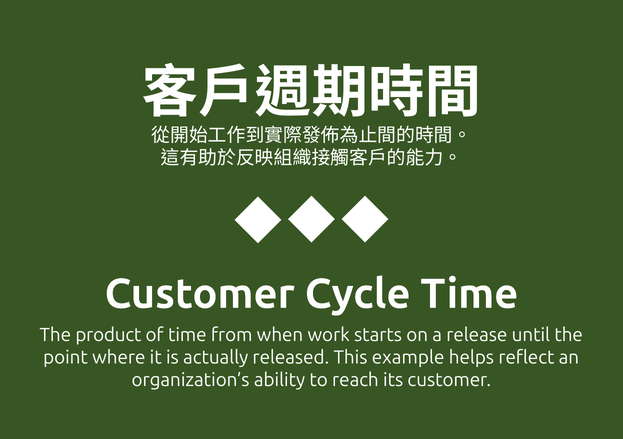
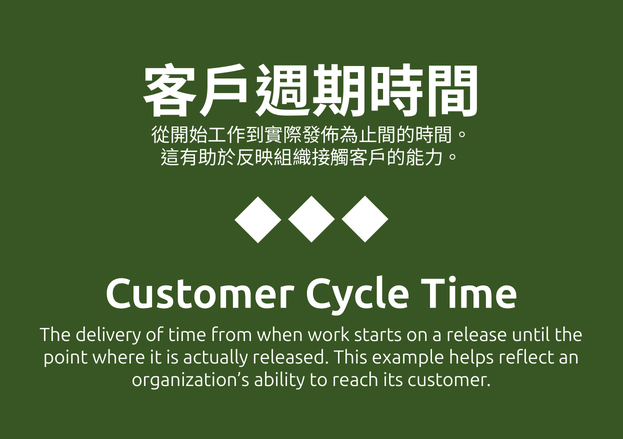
product: product -> delivery (108, 335)
